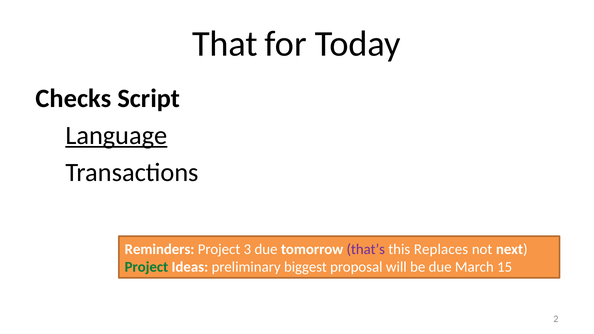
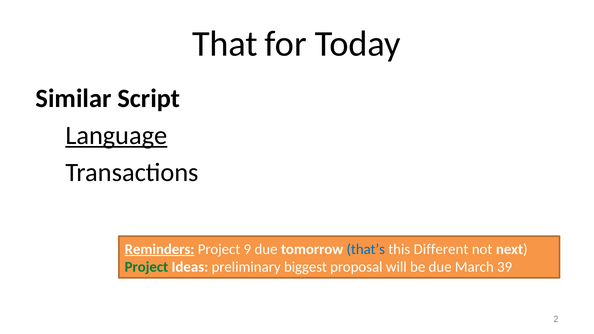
Checks: Checks -> Similar (74, 99)
Reminders underline: none -> present (160, 249)
3: 3 -> 9 (247, 249)
that’s colour: purple -> blue (366, 249)
Replaces: Replaces -> Different (441, 249)
15: 15 -> 39 (505, 267)
